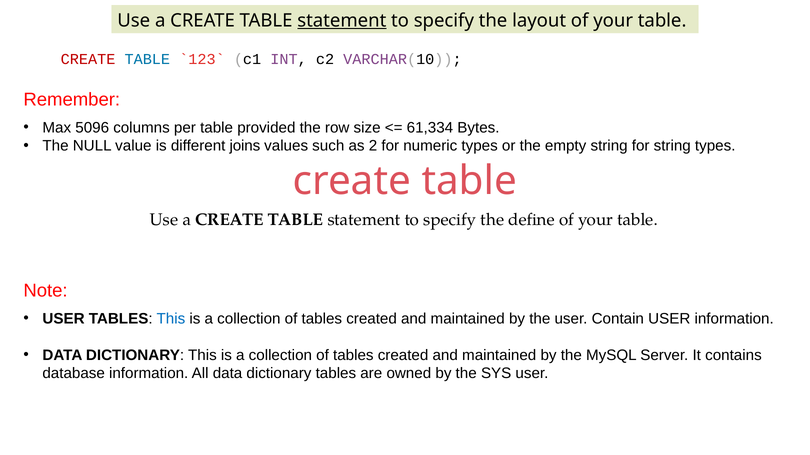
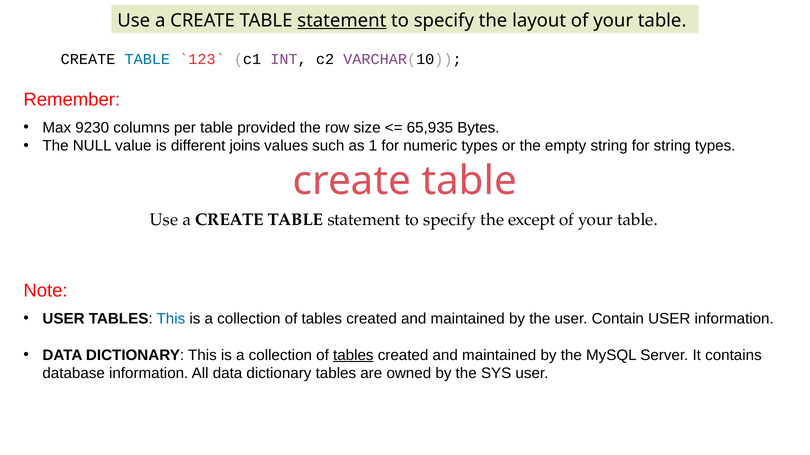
CREATE colour: red -> black (88, 59)
5096: 5096 -> 9230 (92, 128)
61,334: 61,334 -> 65,935 (430, 128)
2: 2 -> 1 (373, 146)
define: define -> except (532, 220)
tables underline: none -> present (353, 356)
